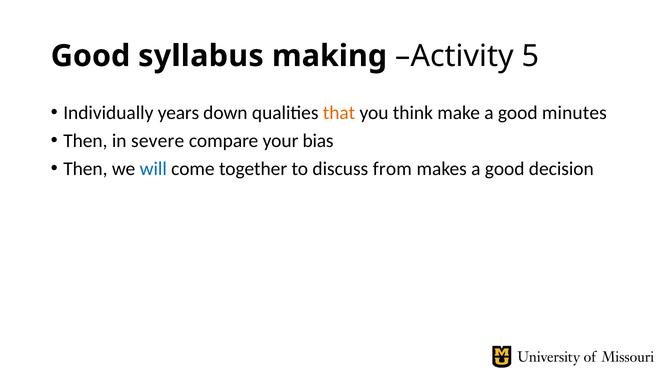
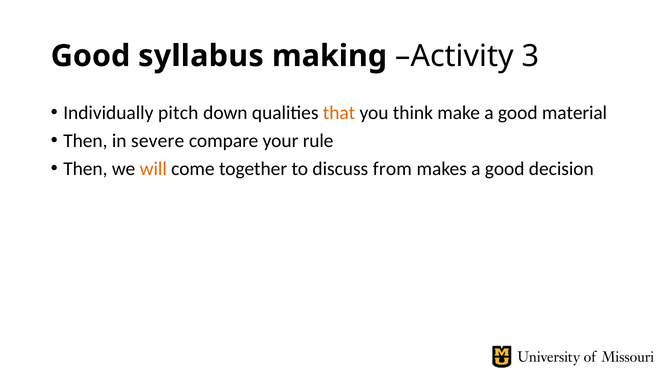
5: 5 -> 3 (530, 56)
years: years -> pitch (178, 113)
minutes: minutes -> material (575, 113)
bias: bias -> rule (318, 141)
will colour: blue -> orange (153, 168)
